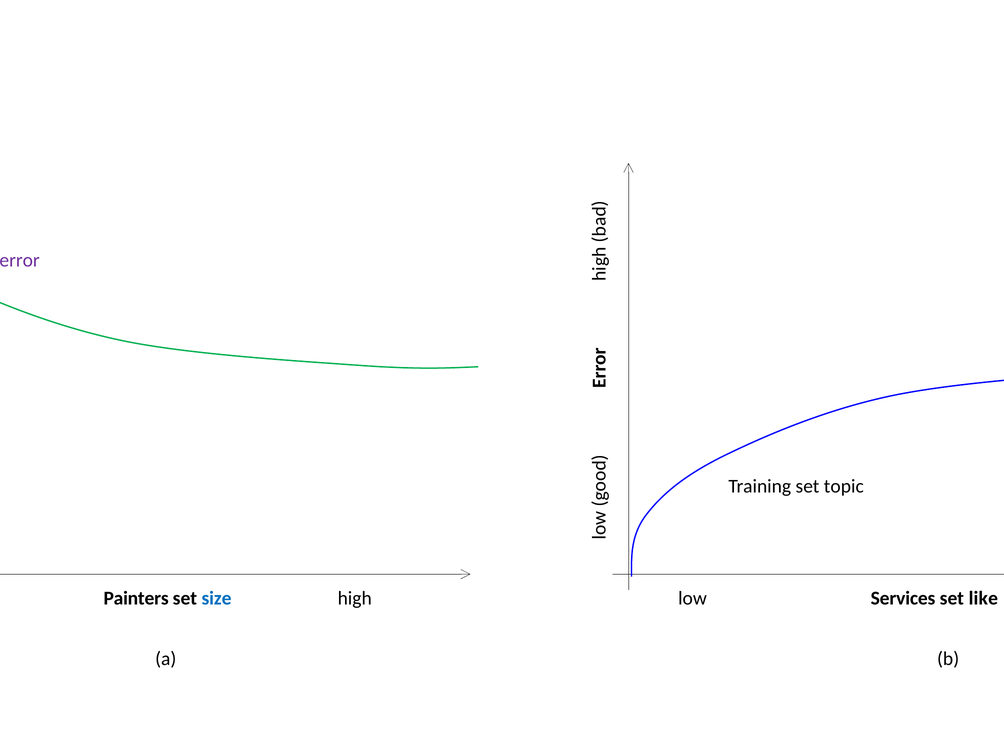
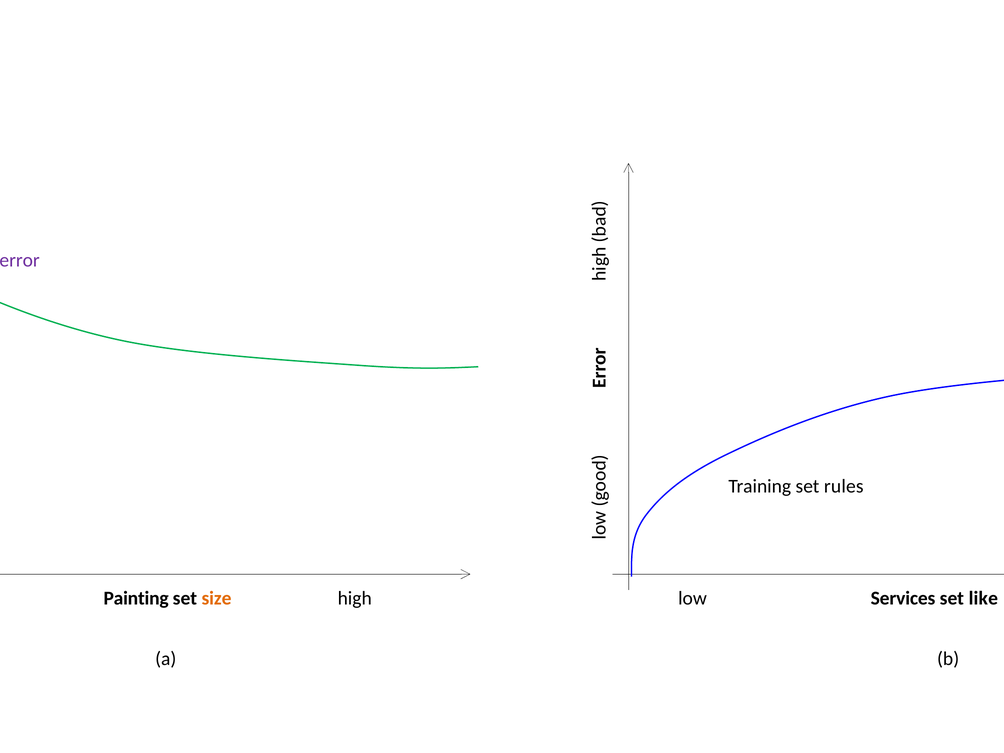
topic: topic -> rules (844, 487)
Painters: Painters -> Painting (136, 598)
size colour: blue -> orange (217, 598)
